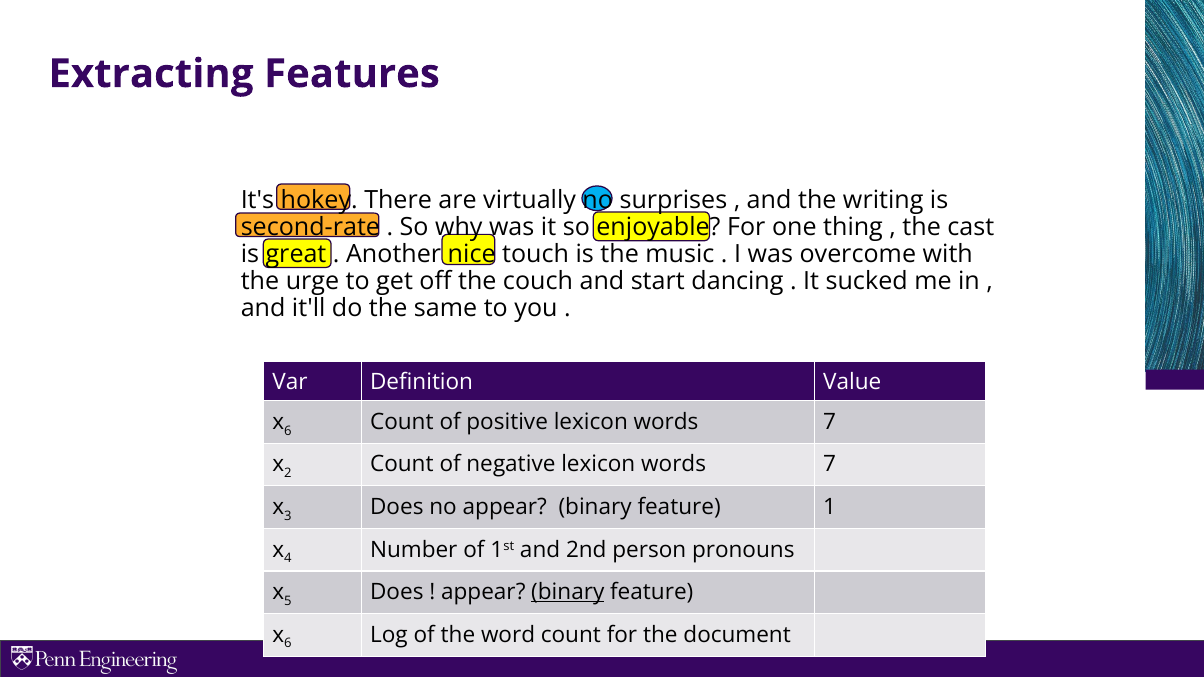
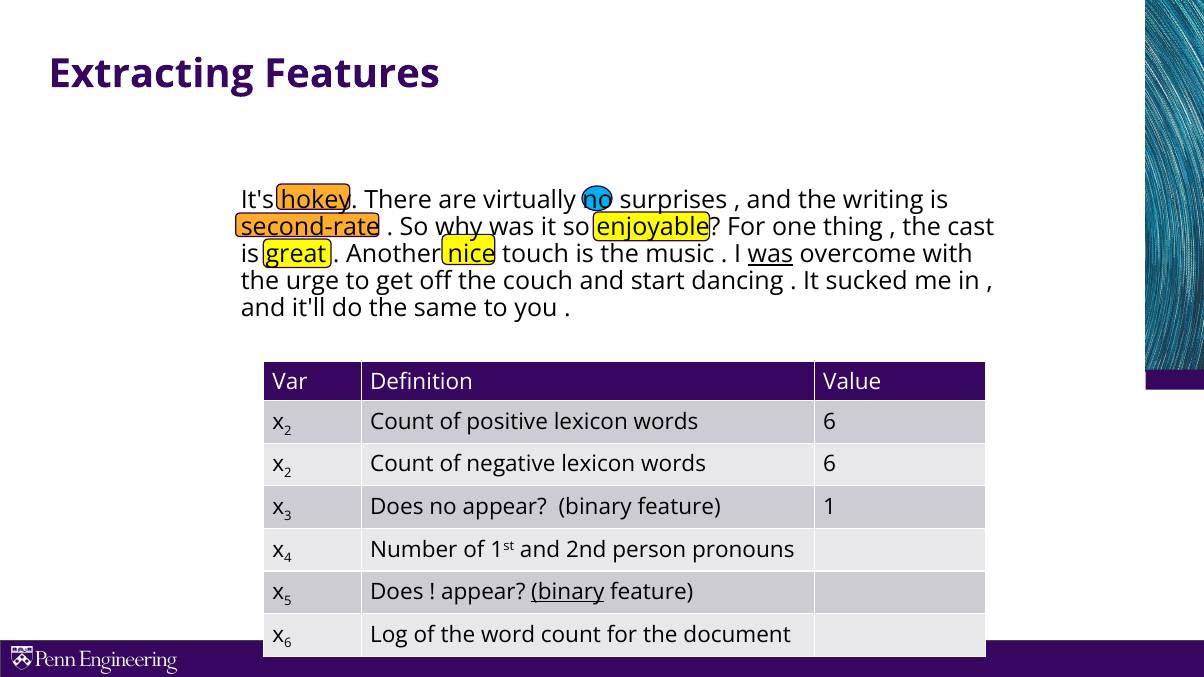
was underline: none -> present (770, 254)
6: 6 -> 2 (288, 431)
positive lexicon words 7: 7 -> 6 (830, 422)
negative lexicon words 7: 7 -> 6 (830, 465)
